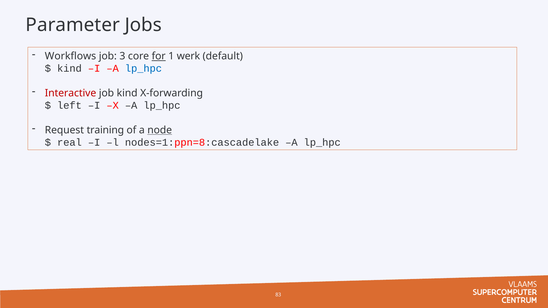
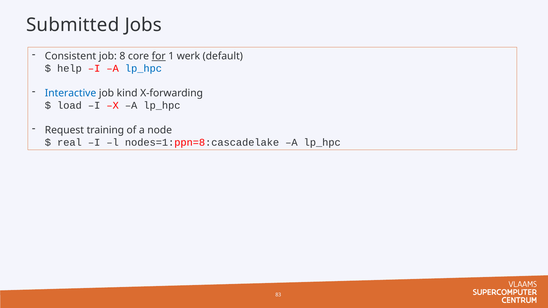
Parameter: Parameter -> Submitted (73, 25)
Workflows: Workflows -> Consistent (71, 56)
3: 3 -> 8 (122, 56)
kind: kind -> help (69, 69)
Interactive colour: red -> blue (71, 93)
left: left -> load (69, 106)
node underline: present -> none (160, 130)
